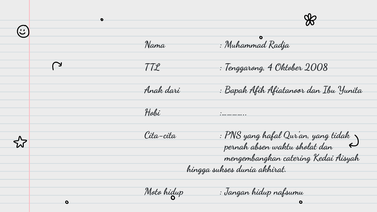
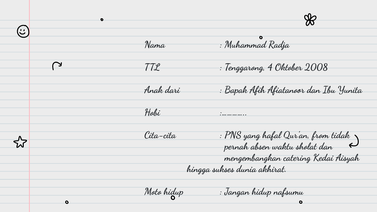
Qur’an yang: yang -> from (321, 135)
